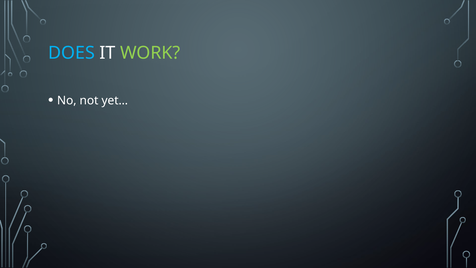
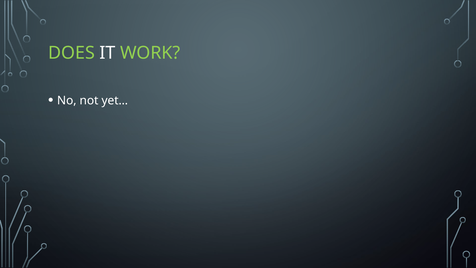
DOES colour: light blue -> light green (71, 53)
